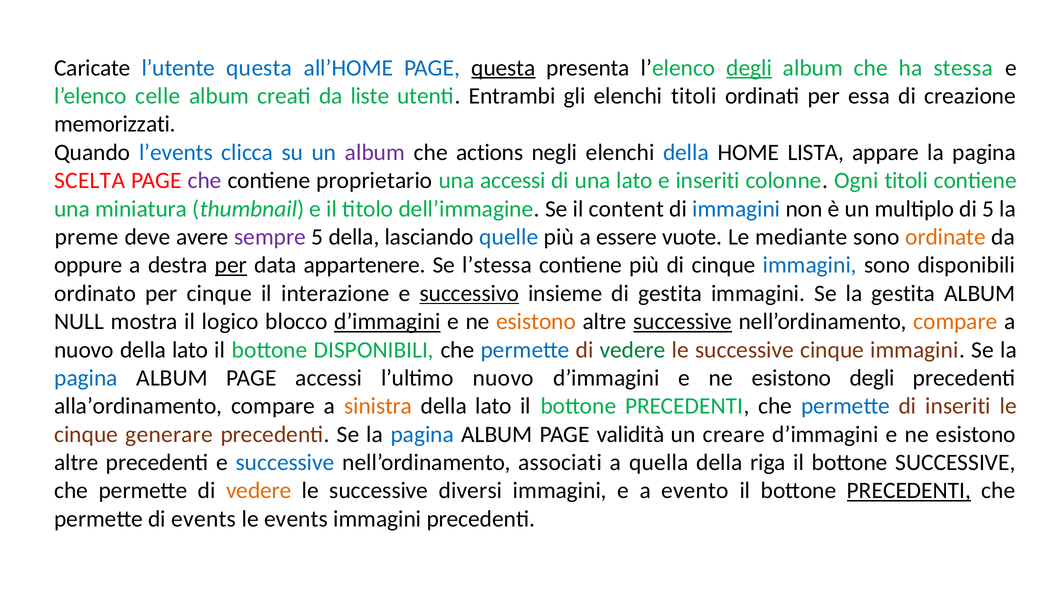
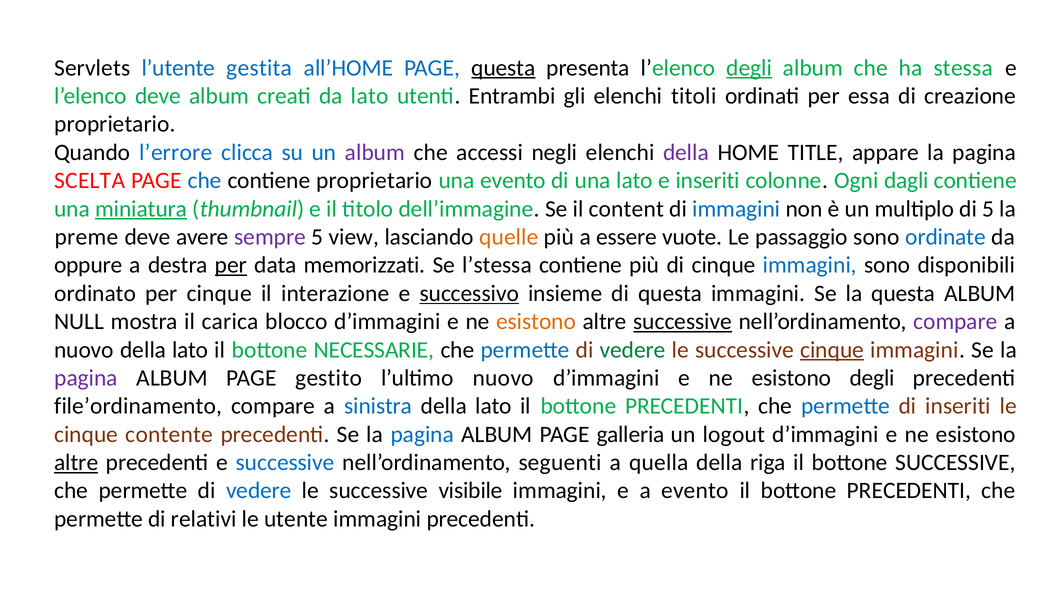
Caricate: Caricate -> Servlets (92, 68)
l’utente questa: questa -> gestita (259, 68)
l’elenco celle: celle -> deve (158, 96)
da liste: liste -> lato (370, 96)
memorizzati: memorizzati -> proprietario (115, 124)
l’events: l’events -> l’errore (176, 152)
actions: actions -> accessi (490, 152)
della colour: blue -> purple (686, 152)
LISTA: LISTA -> TITLE (816, 152)
che colour: purple -> blue (205, 181)
una accessi: accessi -> evento (513, 181)
Ogni titoli: titoli -> dagli (906, 181)
miniatura underline: none -> present (141, 209)
5 della: della -> view (354, 237)
quelle colour: blue -> orange (509, 237)
mediante: mediante -> passaggio (802, 237)
ordinate colour: orange -> blue (946, 237)
appartenere: appartenere -> memorizzati (365, 265)
di gestita: gestita -> questa (670, 293)
la gestita: gestita -> questa (903, 293)
logico: logico -> carica (230, 322)
d’immagini underline: present -> none (387, 322)
compare colour: orange -> purple (955, 322)
bottone DISPONIBILI: DISPONIBILI -> NECESSARIE (374, 350)
cinque underline: none -> present (832, 350)
pagina colour: blue -> purple (86, 378)
PAGE accessi: accessi -> gestito (329, 378)
alla’ordinamento: alla’ordinamento -> file’ordinamento (138, 406)
sinistra colour: orange -> blue (378, 406)
generare: generare -> contente (169, 434)
validità: validità -> galleria (630, 434)
creare: creare -> logout (734, 434)
altre underline: none -> present (76, 463)
associati: associati -> seguenti (560, 463)
vedere colour: orange -> blue (259, 491)
diversi: diversi -> visibile (471, 491)
PRECEDENTI underline: present -> none (909, 491)
di events: events -> relativi (204, 519)
le events: events -> utente (296, 519)
